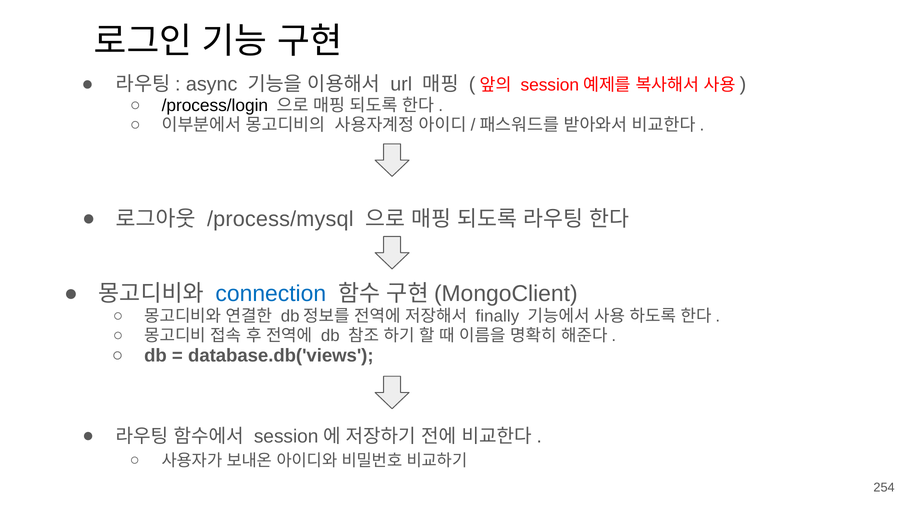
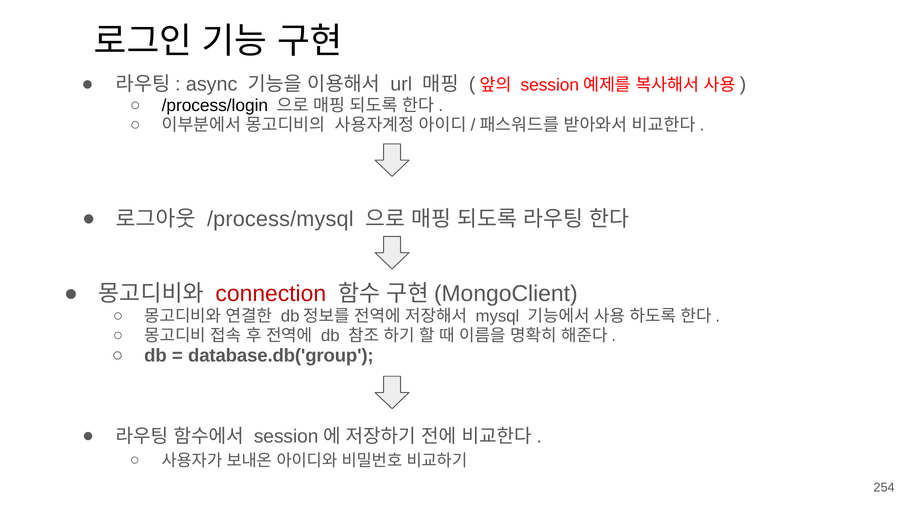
connection colour: blue -> red (271, 294)
finally: finally -> mysql (497, 317)
database.db('views: database.db('views -> database.db('group (281, 356)
